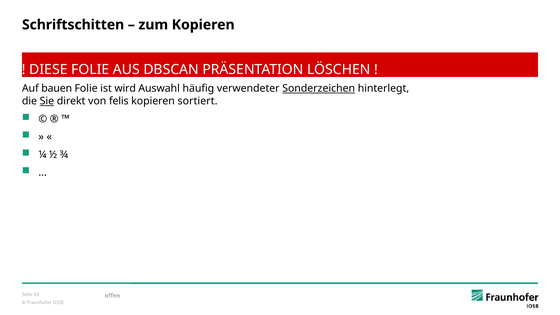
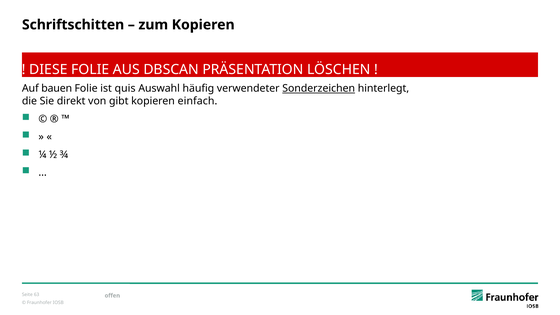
wird: wird -> quis (125, 89)
Sie underline: present -> none (47, 101)
felis: felis -> gibt (119, 101)
sortiert: sortiert -> einfach (198, 101)
